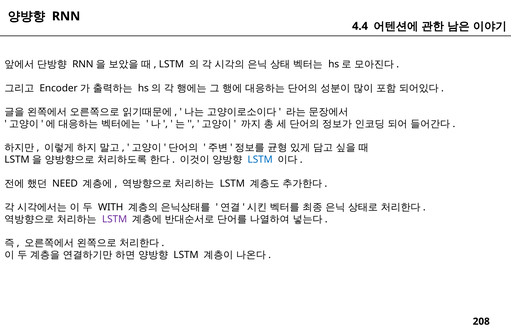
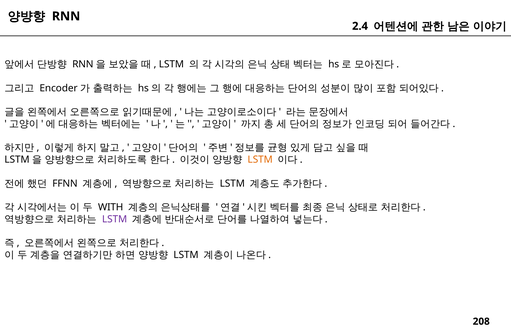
4.4: 4.4 -> 2.4 (360, 26)
LSTM colour: blue -> orange (260, 160)
NEED: NEED -> FFNN (65, 184)
